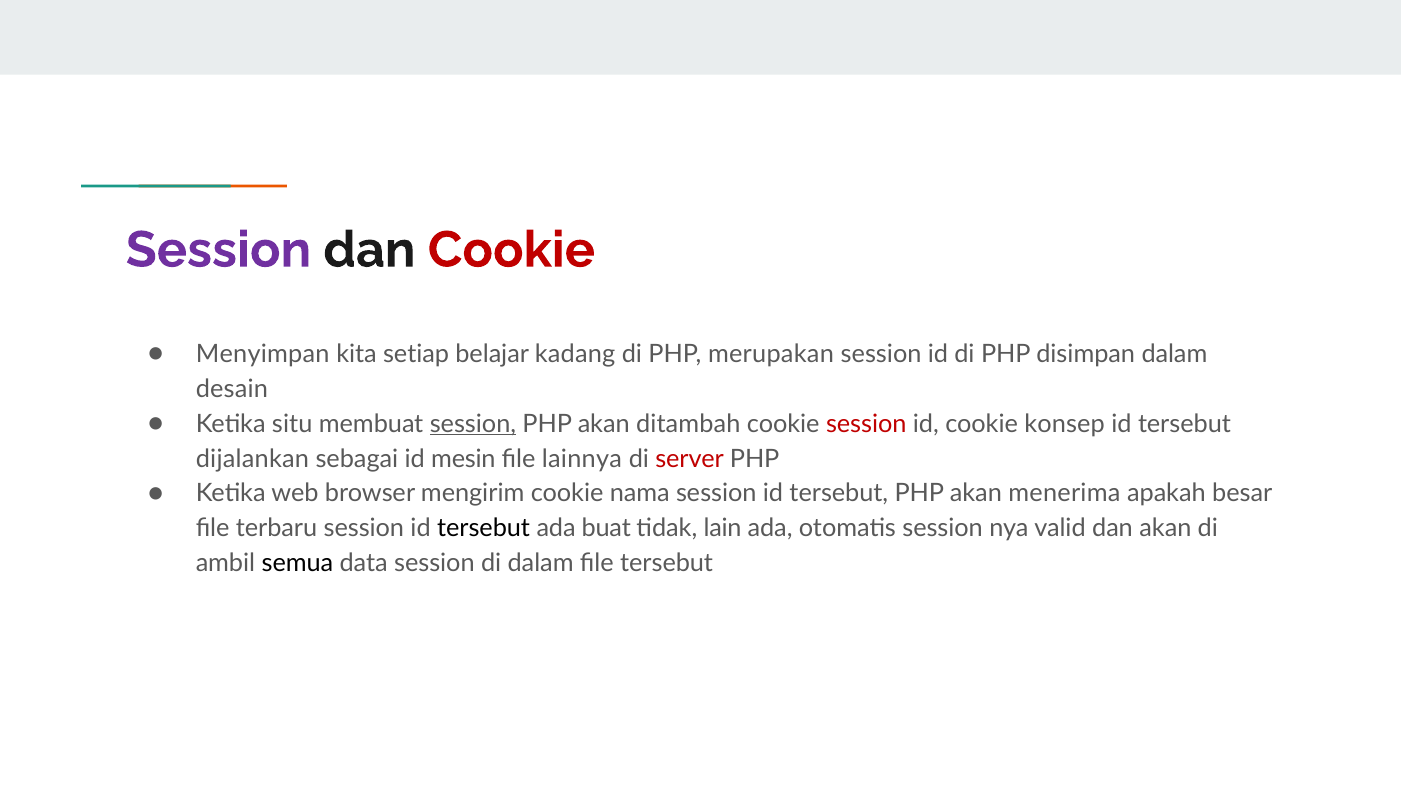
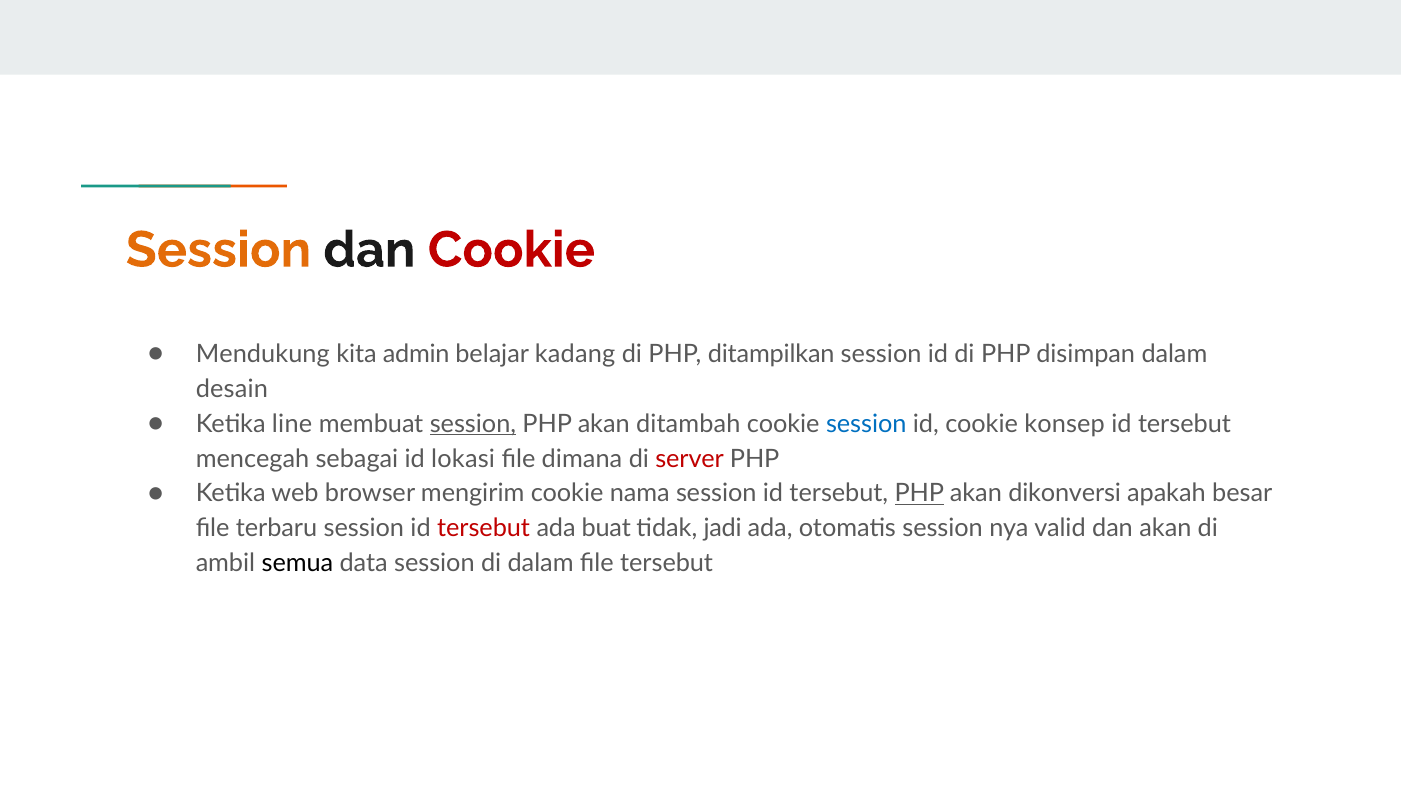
Session colour: purple -> orange (218, 250)
Menyimpan: Menyimpan -> Mendukung (263, 354)
setiap: setiap -> admin (416, 354)
merupakan: merupakan -> ditampilkan (771, 354)
situ: situ -> line (292, 424)
session colour: red -> blue (866, 424)
dijalankan: dijalankan -> mencegah (253, 459)
mesin: mesin -> lokasi (463, 459)
lainnya: lainnya -> dimana (582, 459)
PHP underline: none -> present (919, 494)
menerima: menerima -> dikonversi (1065, 494)
tersebut colour: black -> red (484, 529)
lain: lain -> jadi (723, 529)
